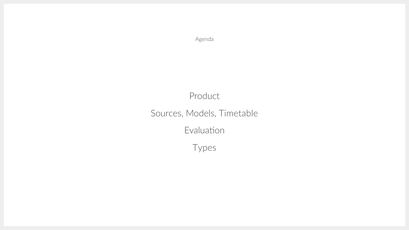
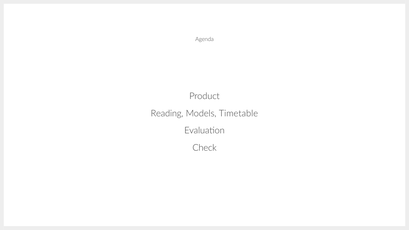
Sources: Sources -> Reading (167, 113)
Types: Types -> Check (205, 148)
